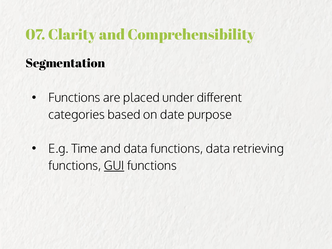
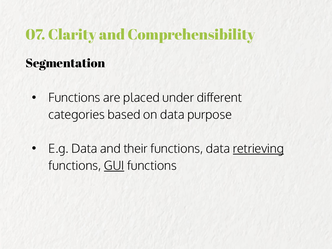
on date: date -> data (172, 115)
E.g Time: Time -> Data (84, 149)
and data: data -> their (136, 149)
retrieving underline: none -> present (258, 149)
